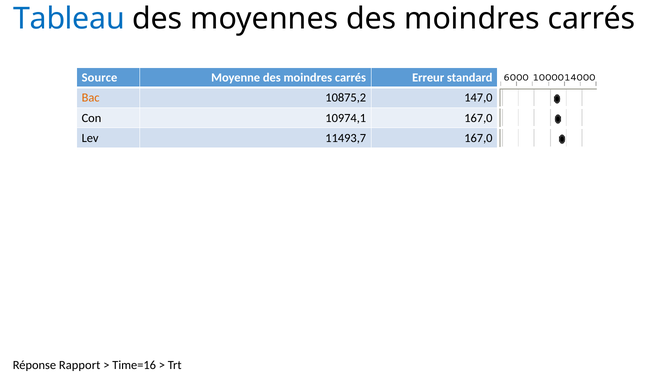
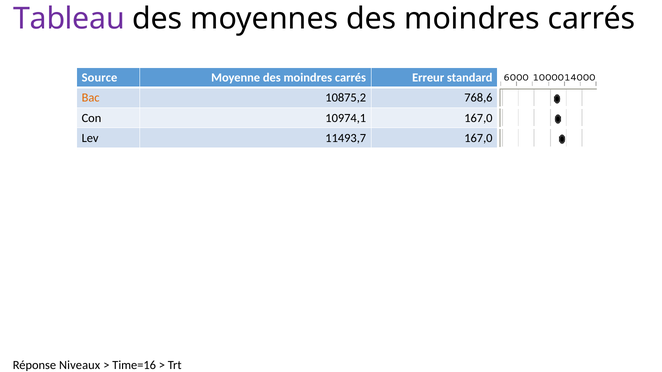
Tableau colour: blue -> purple (69, 19)
147,0: 147,0 -> 768,6 (478, 98)
Rapport: Rapport -> Niveaux (80, 365)
